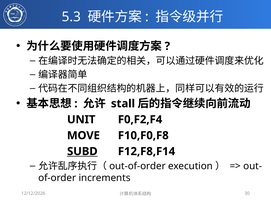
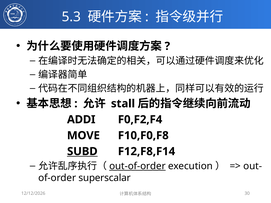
UNIT: UNIT -> ADDI (81, 120)
out-of-order underline: none -> present (137, 166)
increments: increments -> superscalar (105, 178)
